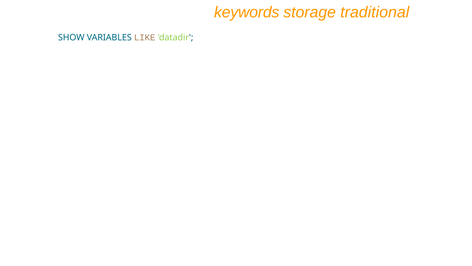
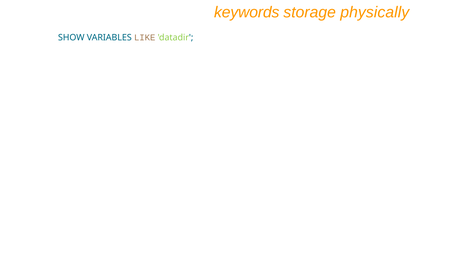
traditional: traditional -> physically (375, 12)
